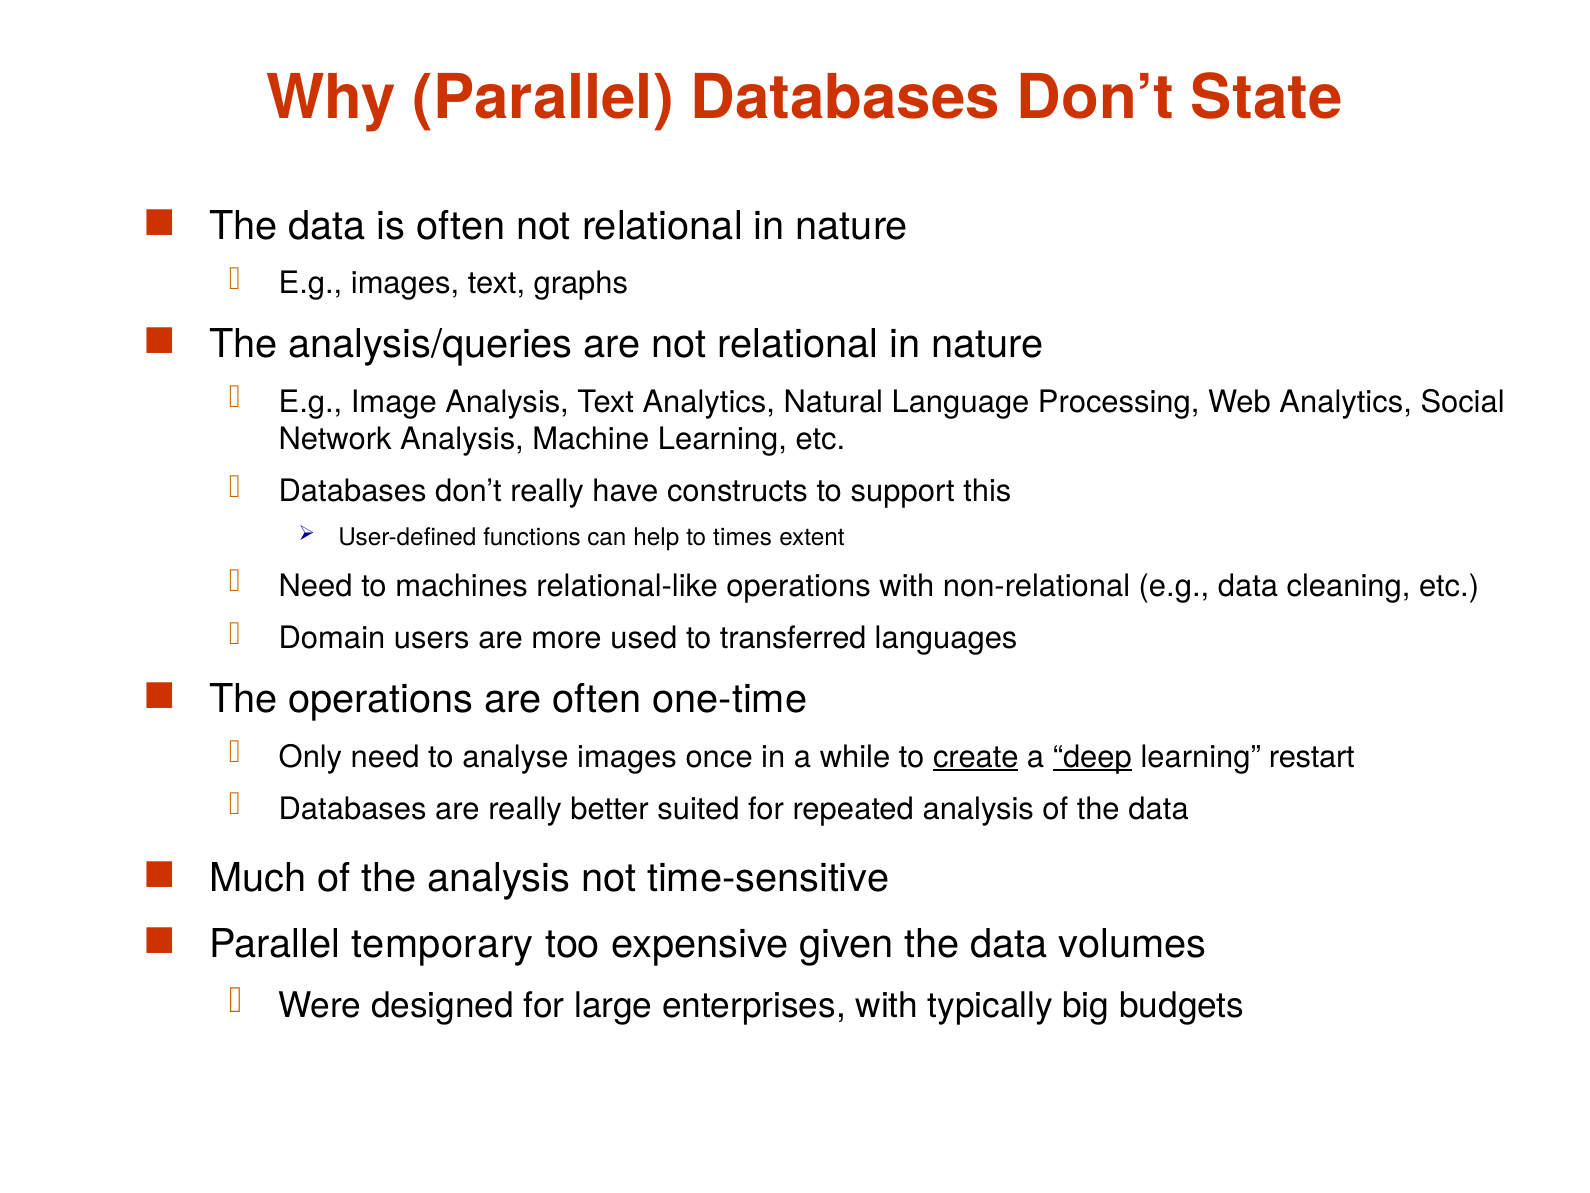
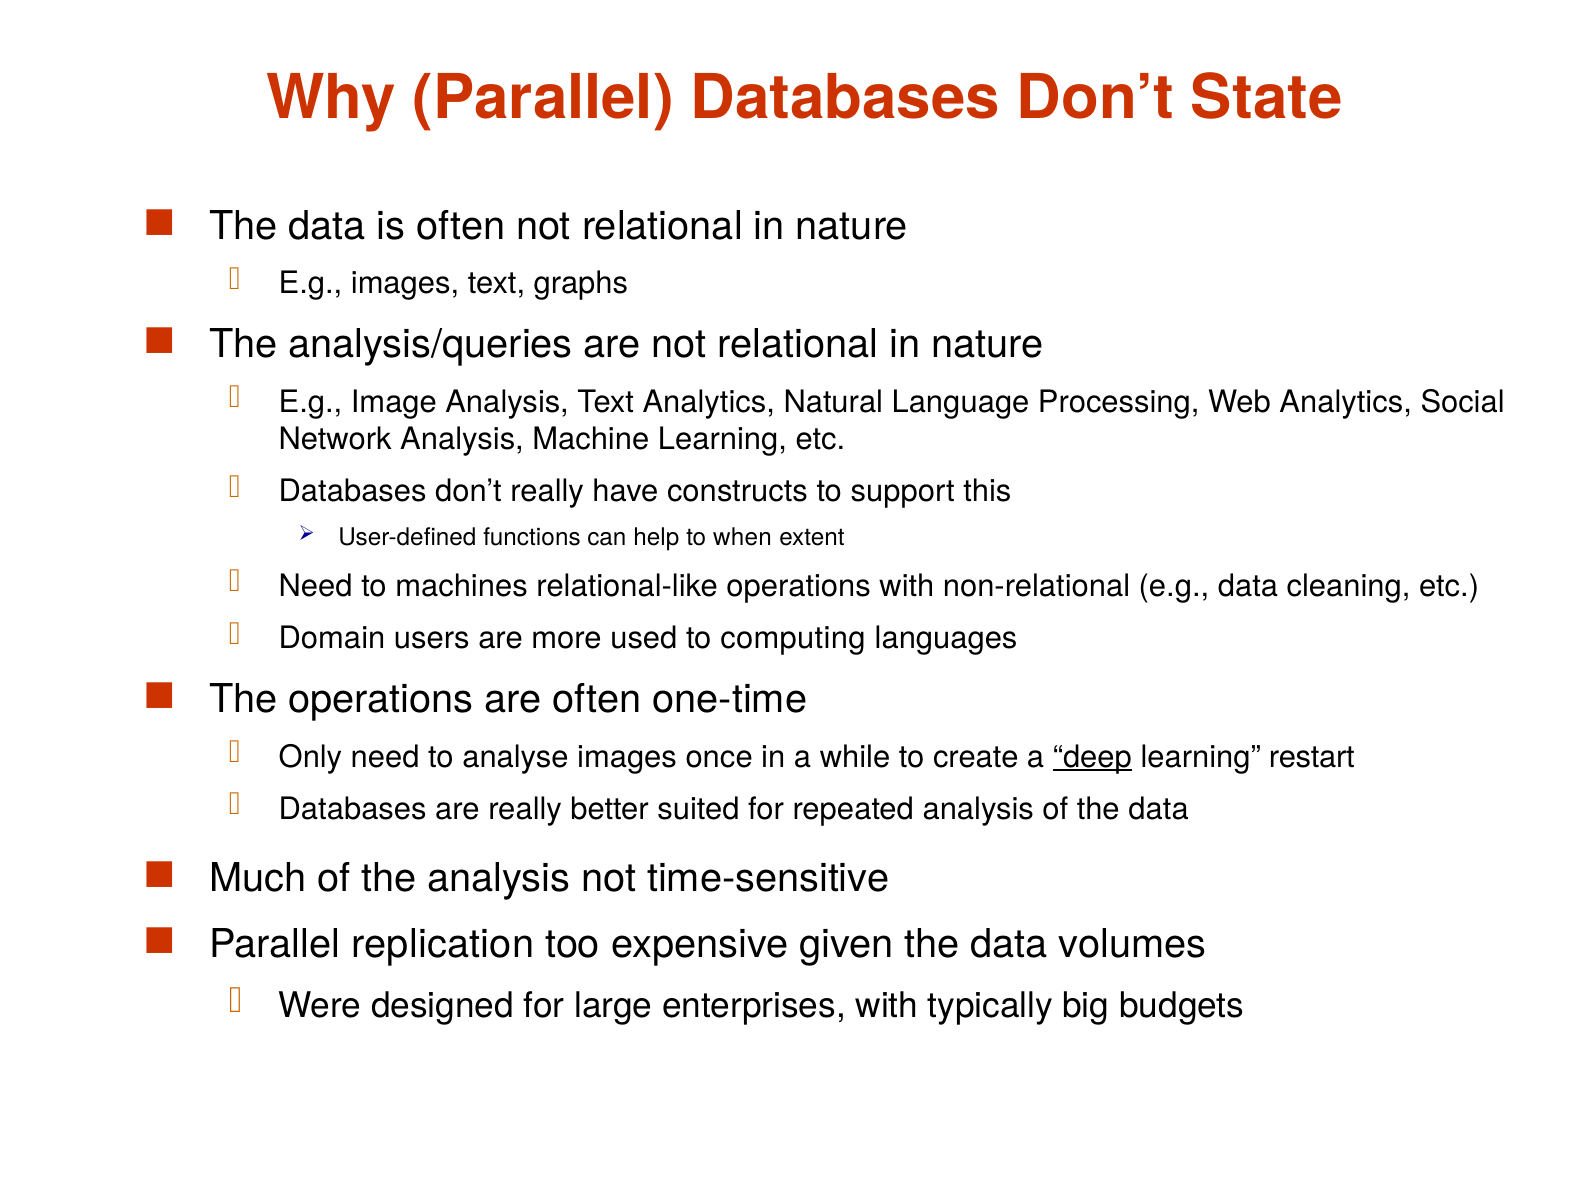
times: times -> when (743, 537)
transferred: transferred -> computing (793, 638)
create underline: present -> none (976, 757)
temporary: temporary -> replication (443, 944)
